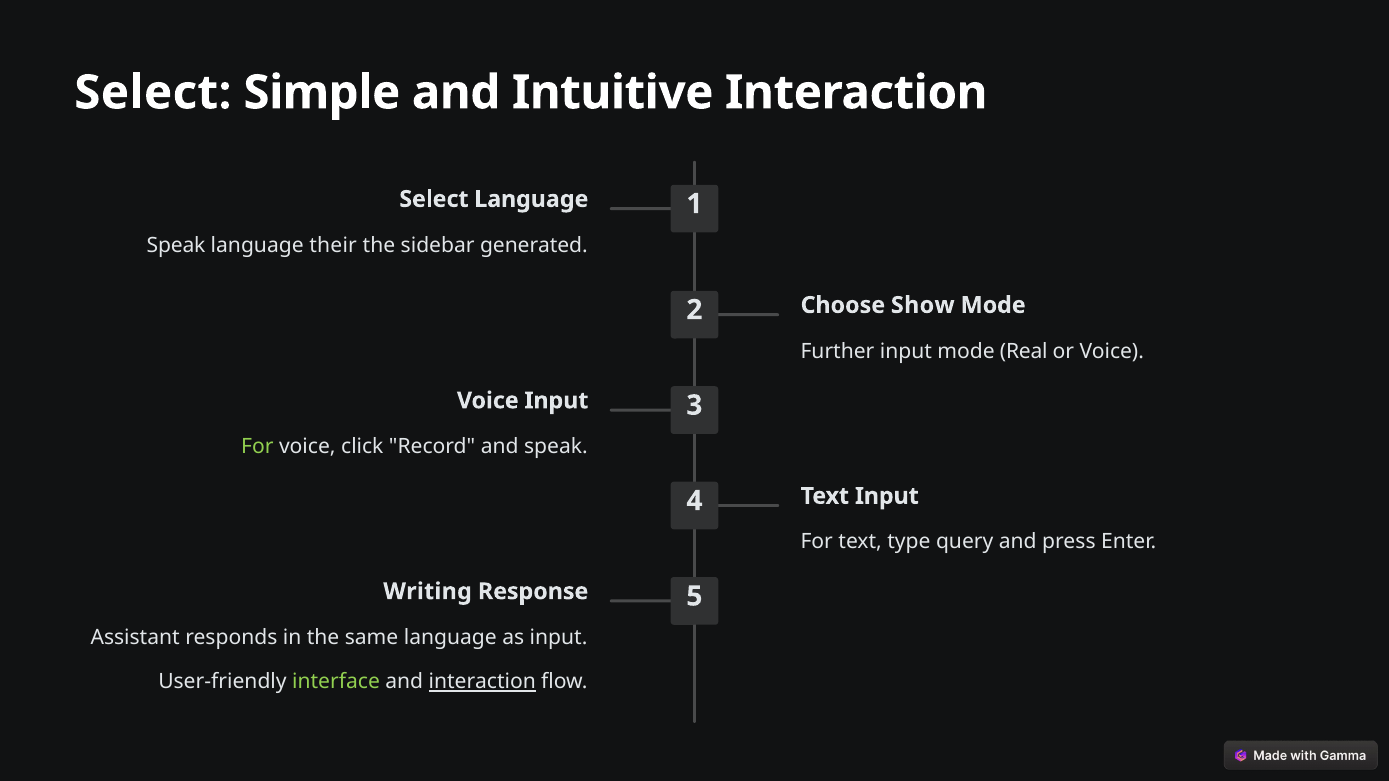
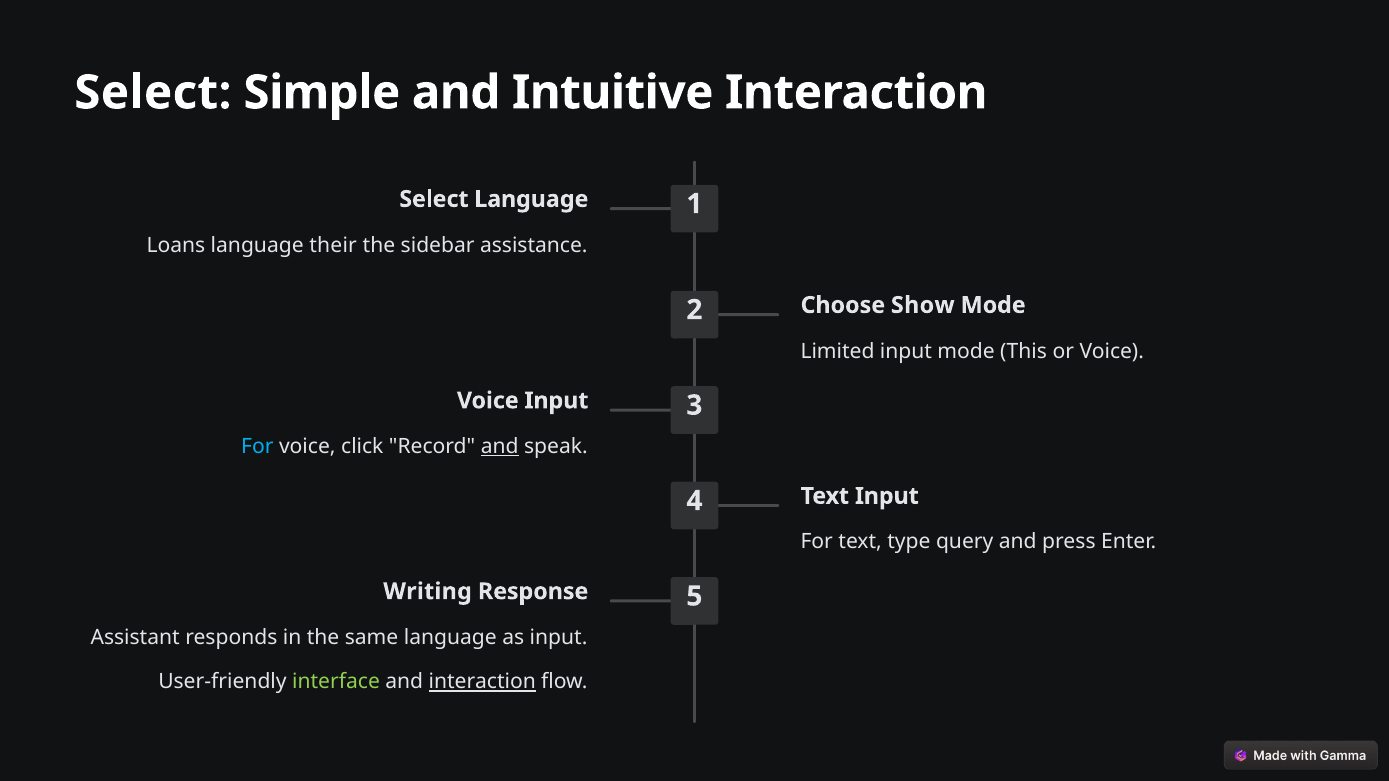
Speak: Speak -> Loans (176, 245)
generated: generated -> assistance (534, 245)
Further: Further -> Limited (838, 351)
Real: Real -> This (1024, 351)
For colour: light green -> light blue (257, 447)
and underline: none -> present (500, 447)
